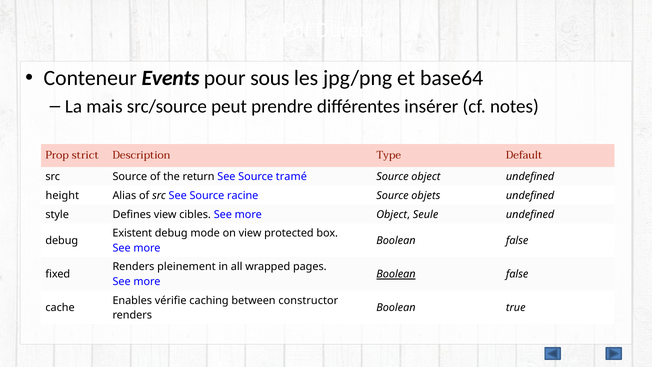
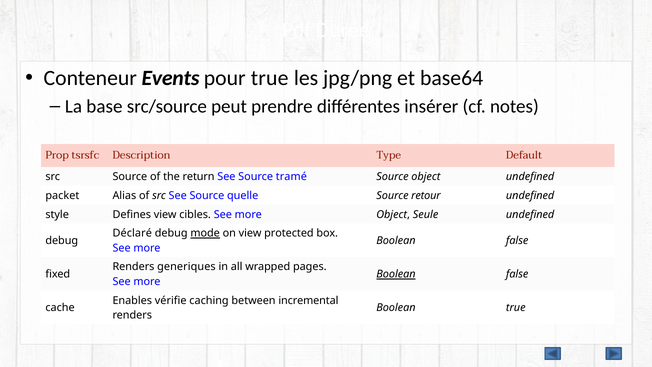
pour sous: sous -> true (270, 78)
mais: mais -> base (104, 106)
strict: strict -> tsrsfc (85, 155)
height: height -> packet (62, 196)
racine: racine -> quelle (243, 196)
objets: objets -> retour (426, 196)
Existent: Existent -> Déclaré (132, 233)
mode underline: none -> present (205, 233)
pleinement: pleinement -> generiques (186, 267)
constructor: constructor -> incremental (308, 300)
